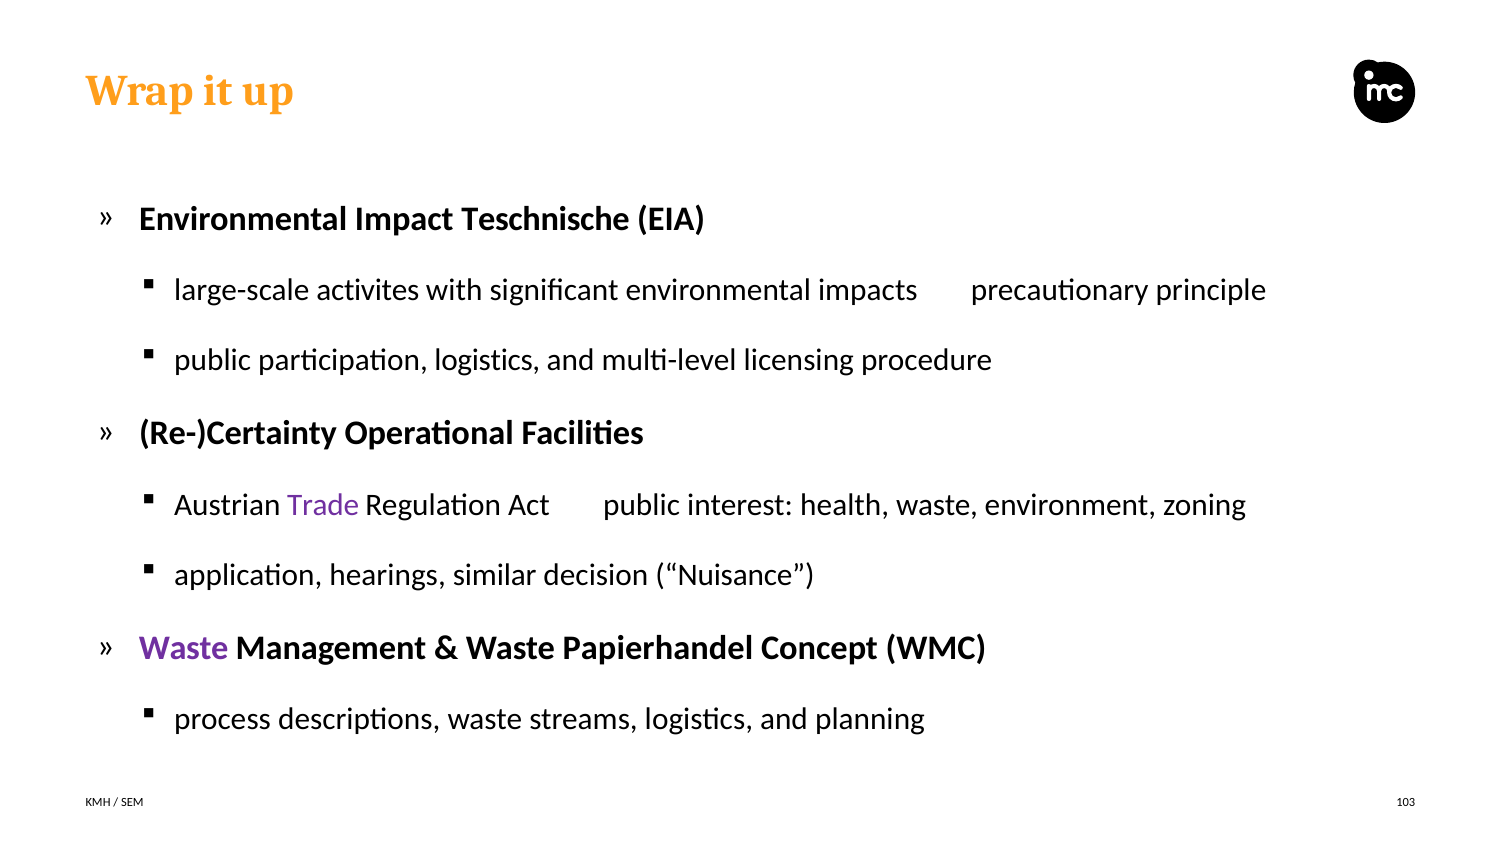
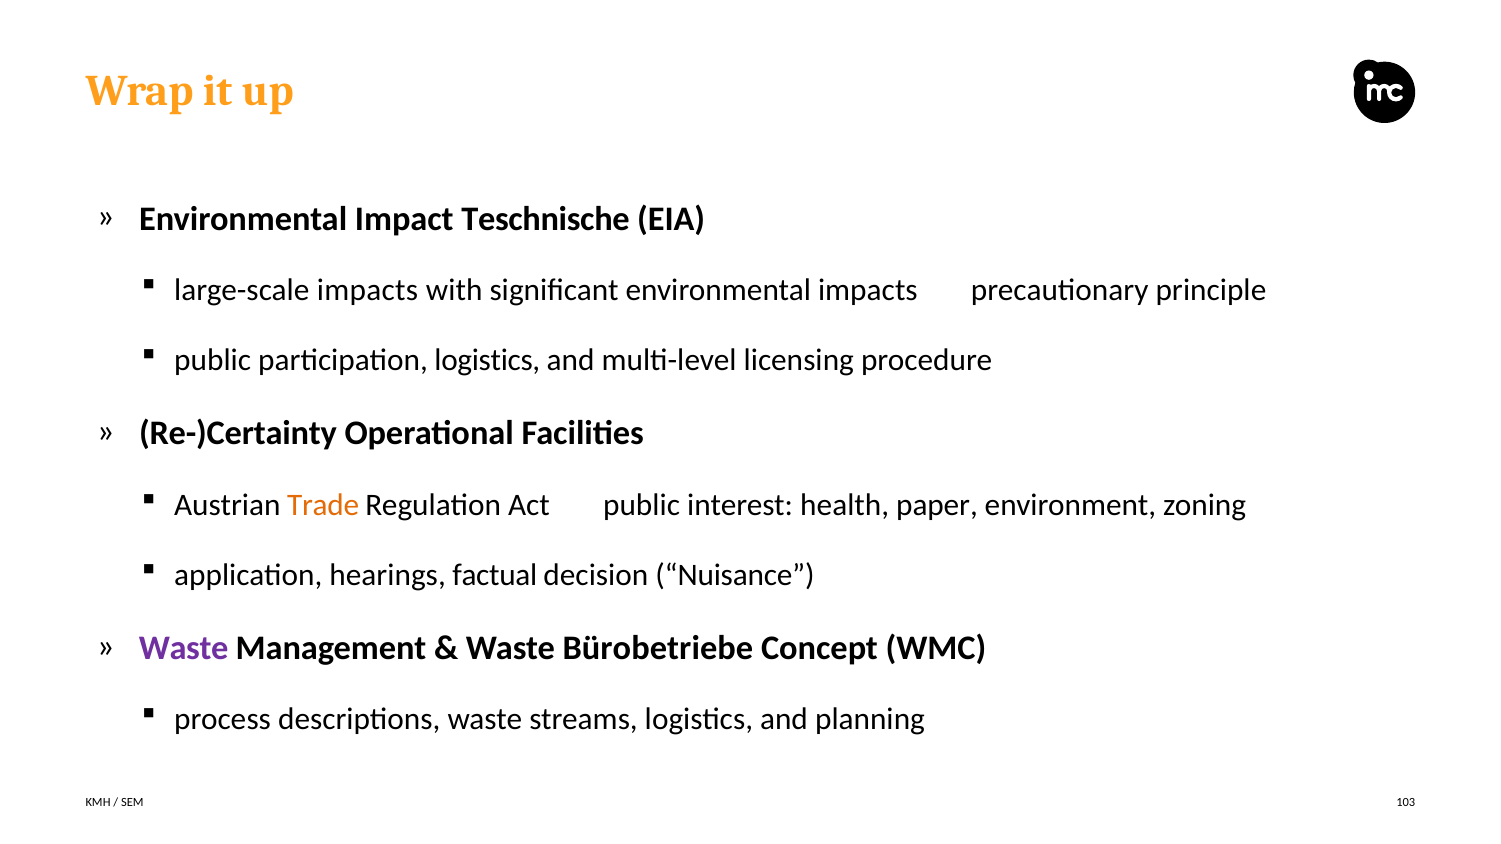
large-scale activites: activites -> impacts (368, 290)
Trade colour: purple -> orange (323, 505)
health waste: waste -> paper (937, 505)
similar: similar -> factual (495, 575)
Papierhandel: Papierhandel -> Bürobetriebe (658, 648)
